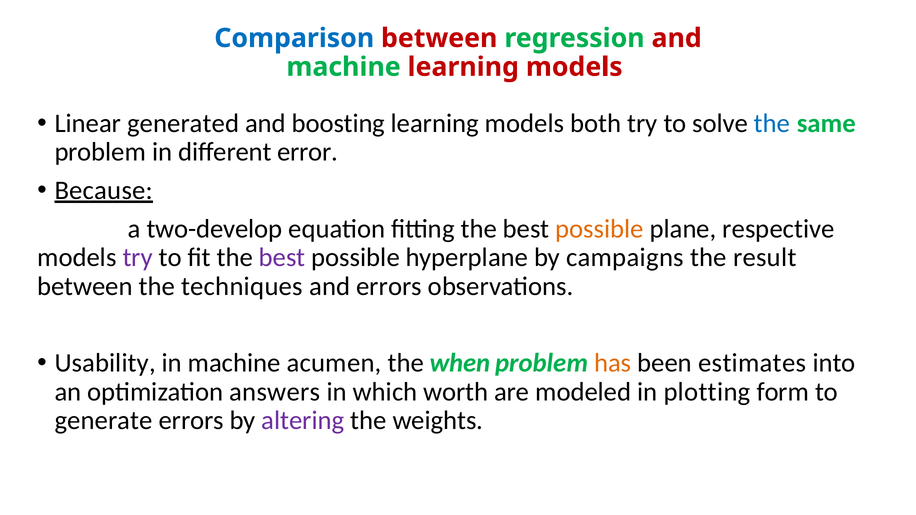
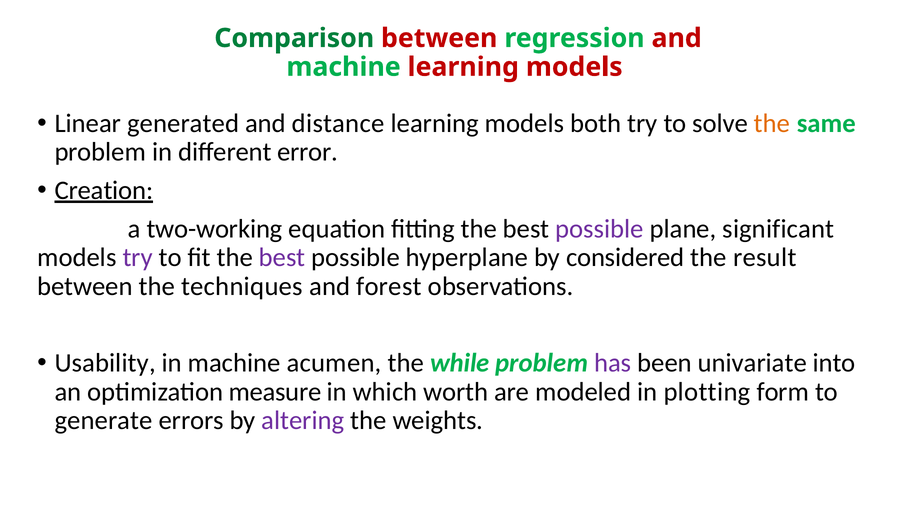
Comparison colour: blue -> green (294, 38)
boosting: boosting -> distance (338, 123)
the colour: blue -> orange (772, 123)
Because: Because -> Creation (104, 190)
two-develop: two-develop -> two-working (215, 229)
possible colour: orange -> purple (599, 229)
respective: respective -> significant (778, 229)
campaigns: campaigns -> considered (625, 258)
and errors: errors -> forest (389, 286)
when: when -> while (460, 363)
has colour: orange -> purple (613, 363)
estimates: estimates -> univariate (752, 363)
answers: answers -> measure (275, 392)
